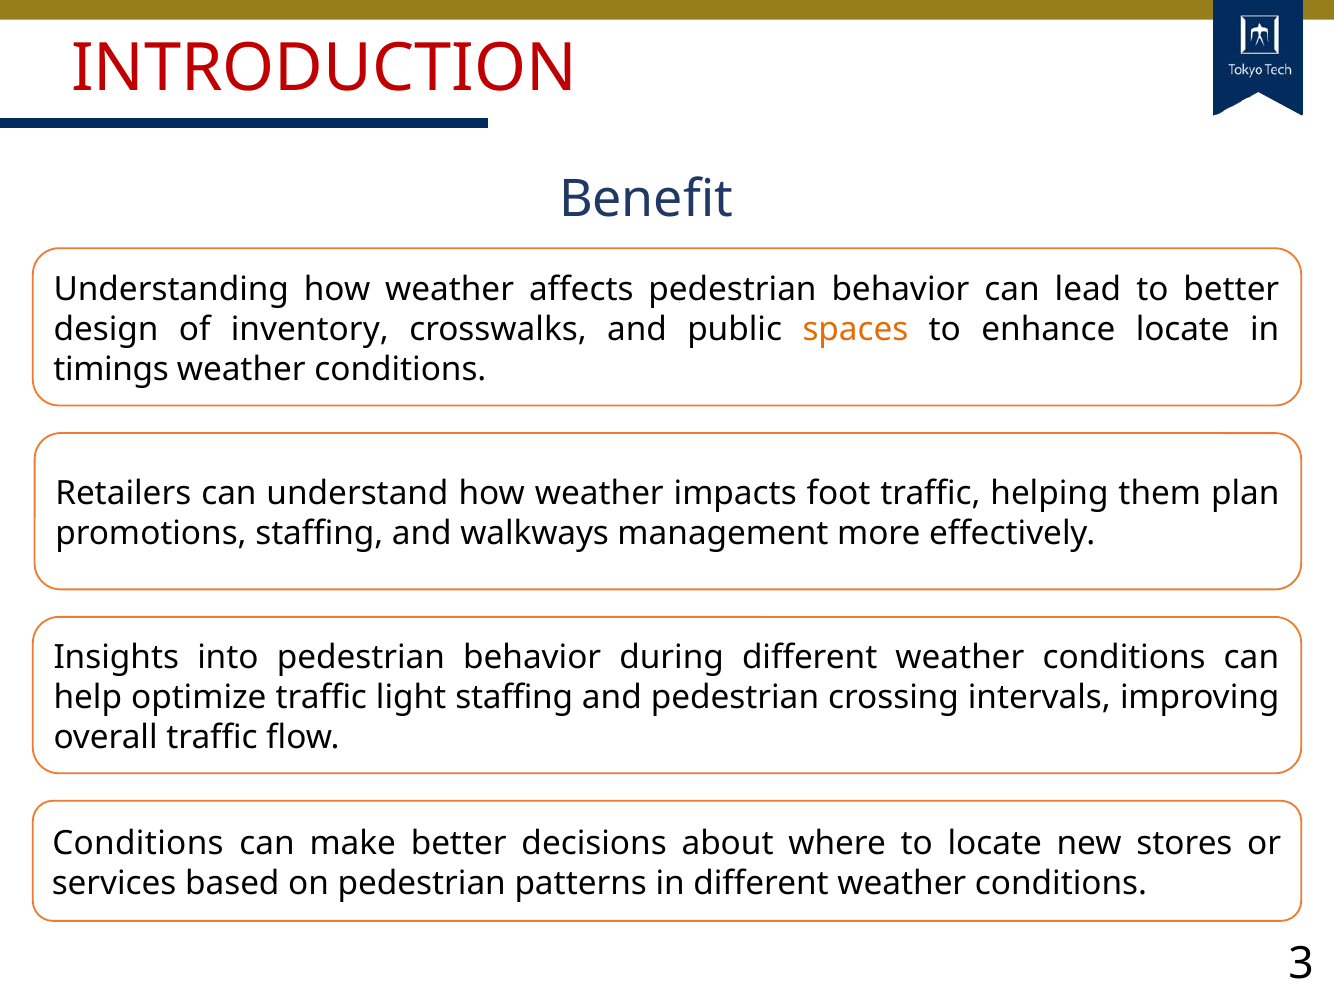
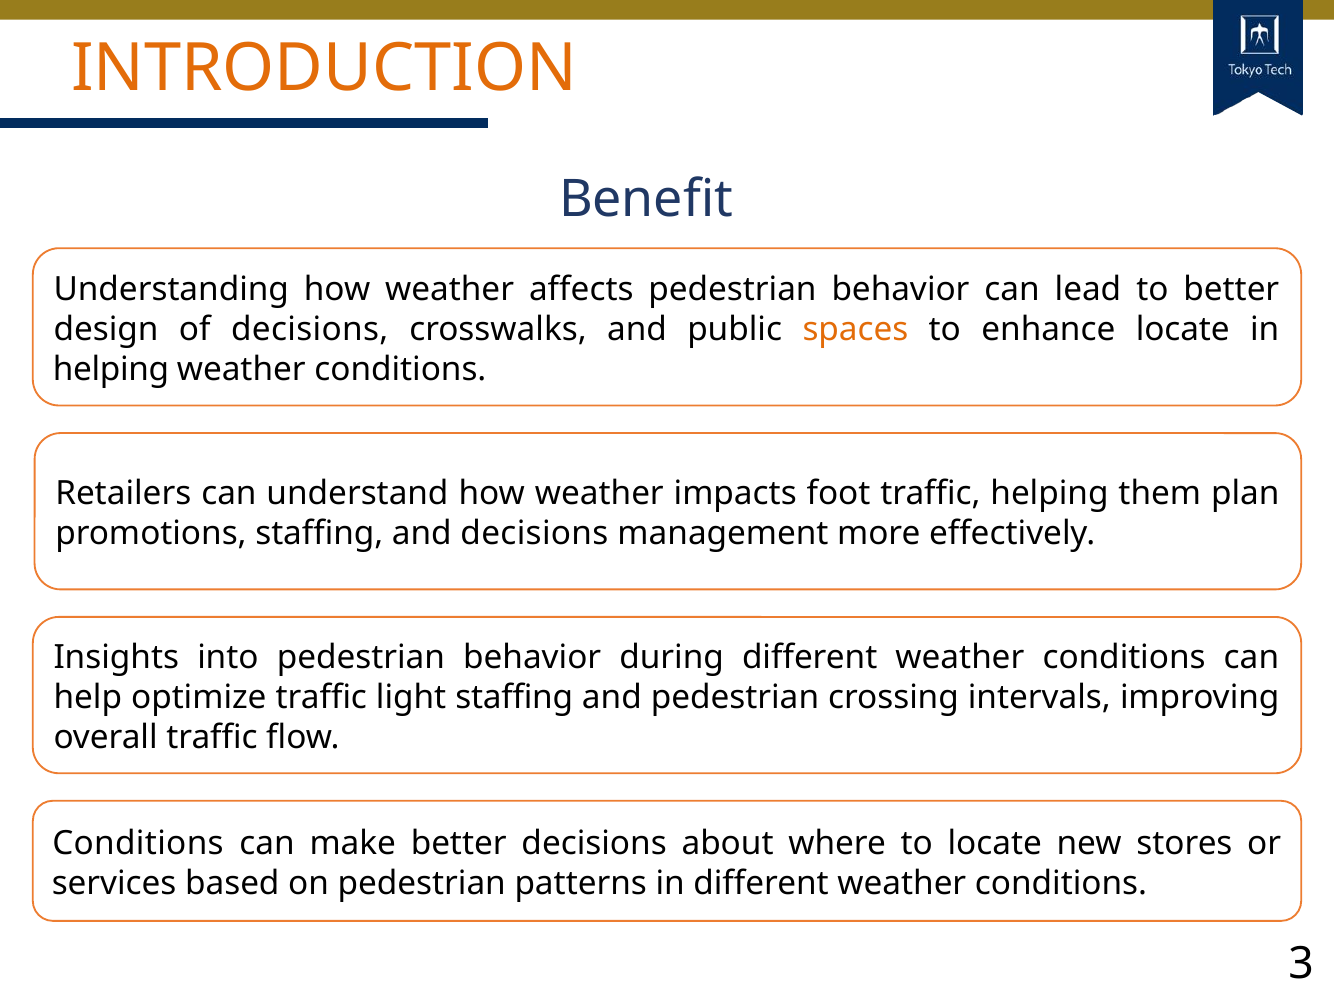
INTRODUCTION colour: red -> orange (324, 68)
of inventory: inventory -> decisions (310, 329)
timings: timings -> helping (111, 369)
and walkways: walkways -> decisions (534, 533)
